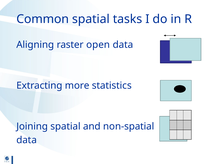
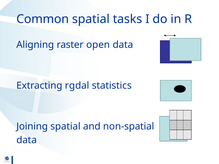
more: more -> rgdal (77, 86)
